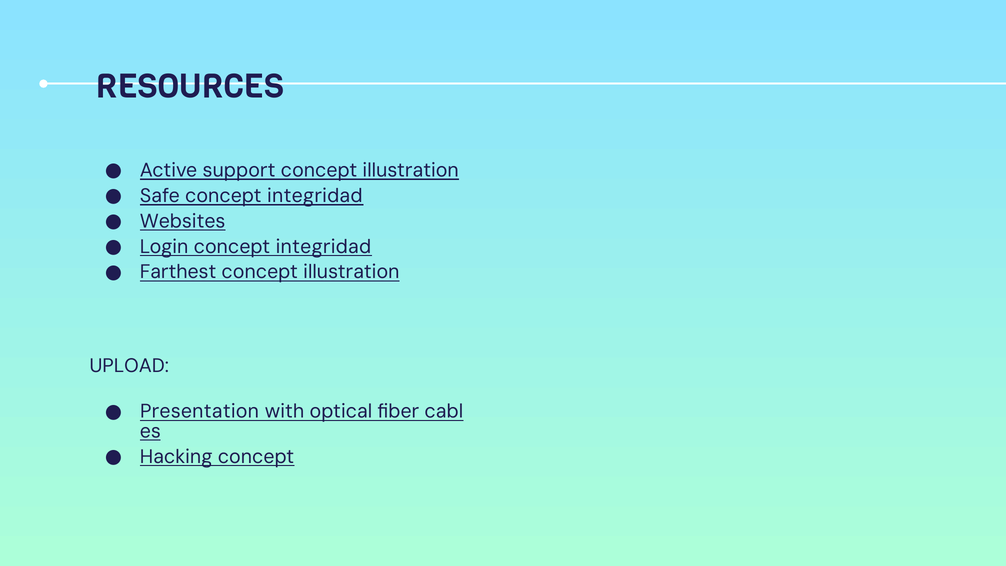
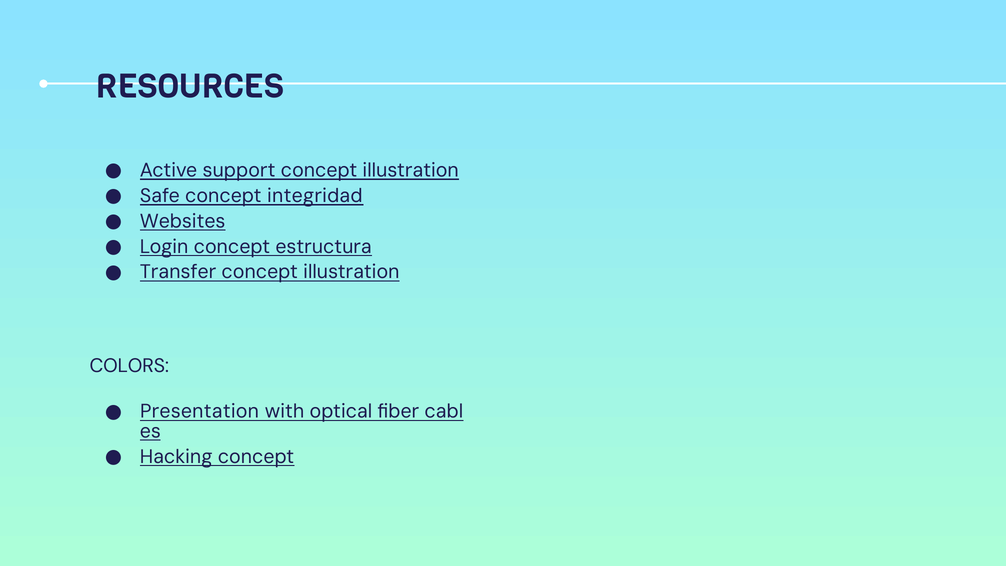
Login concept integridad: integridad -> estructura (324, 247)
Farthest: Farthest -> Transfer (178, 272)
UPLOAD: UPLOAD -> COLORS (129, 366)
